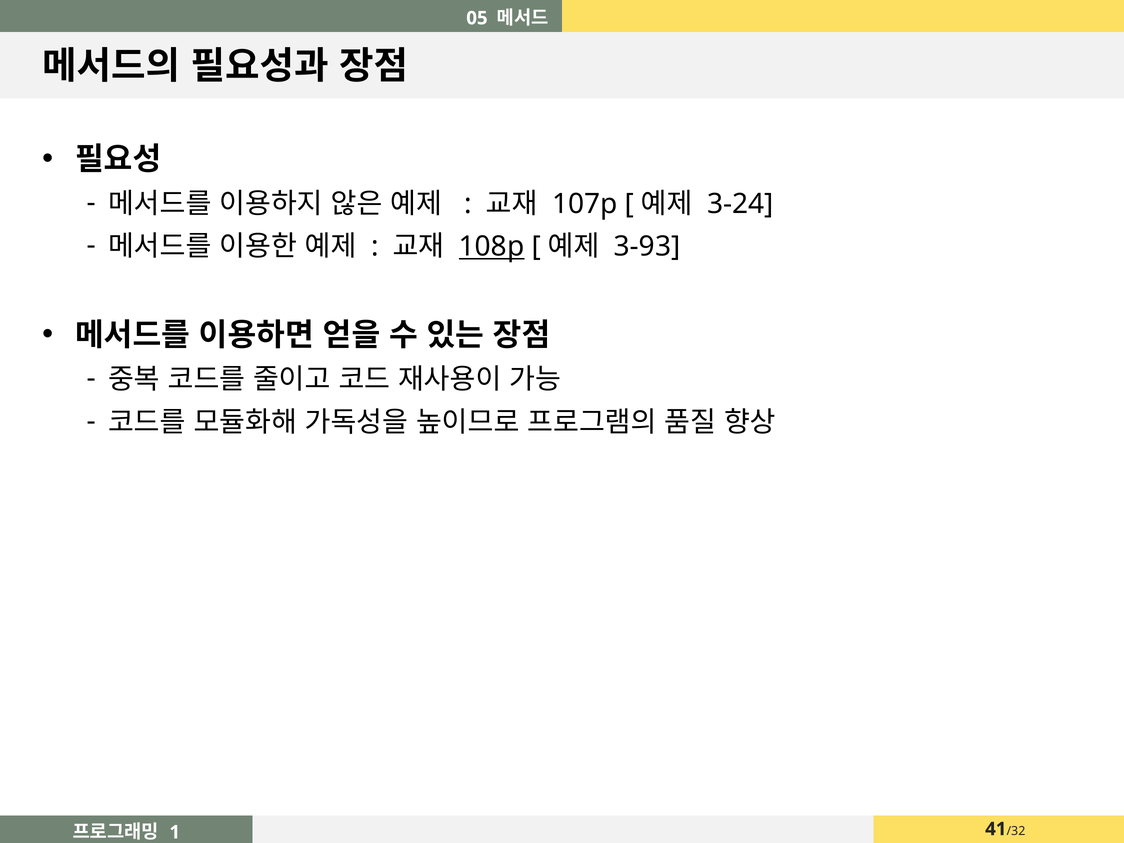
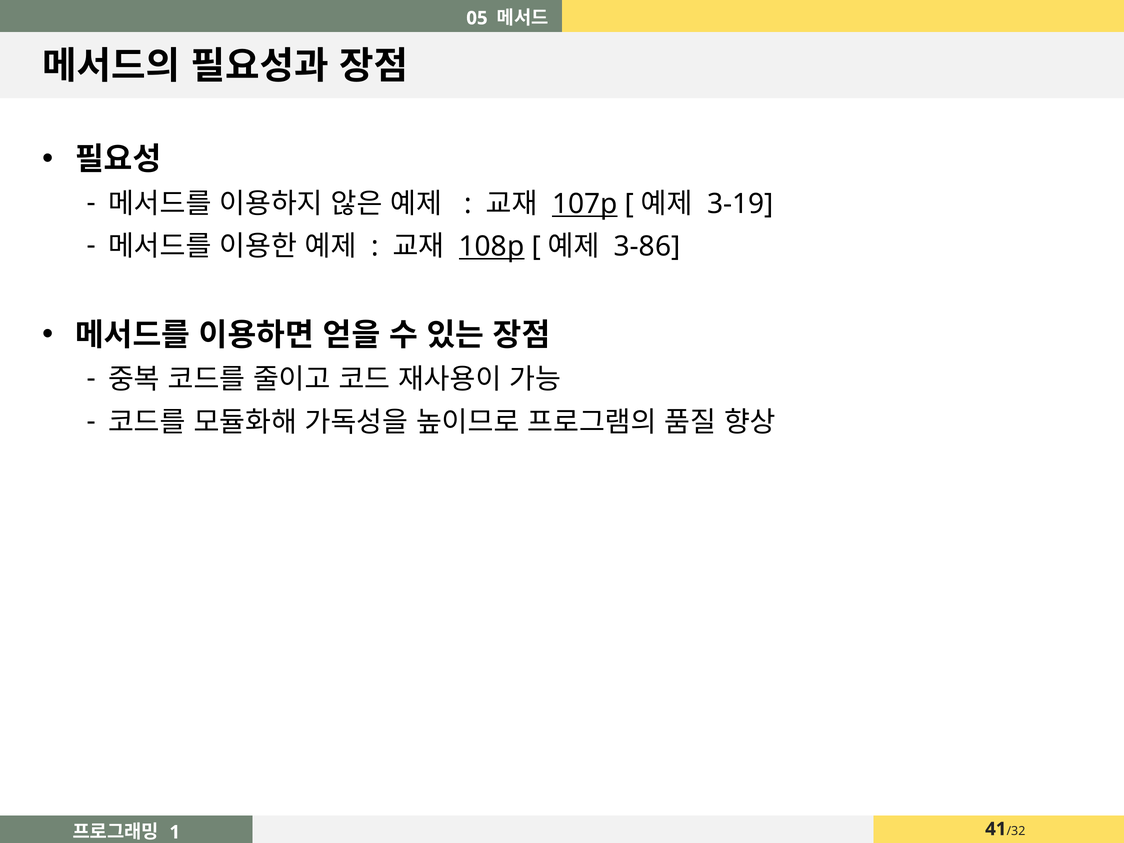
107p underline: none -> present (585, 204)
3-24: 3-24 -> 3-19 (740, 204)
3-93: 3-93 -> 3-86 (647, 247)
